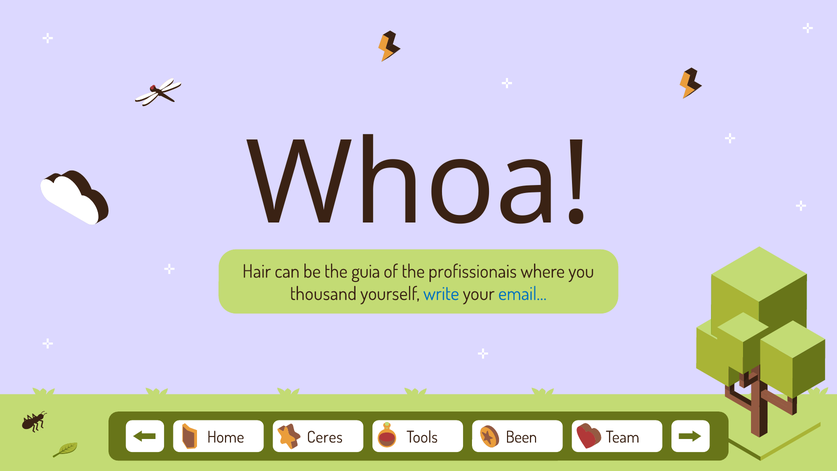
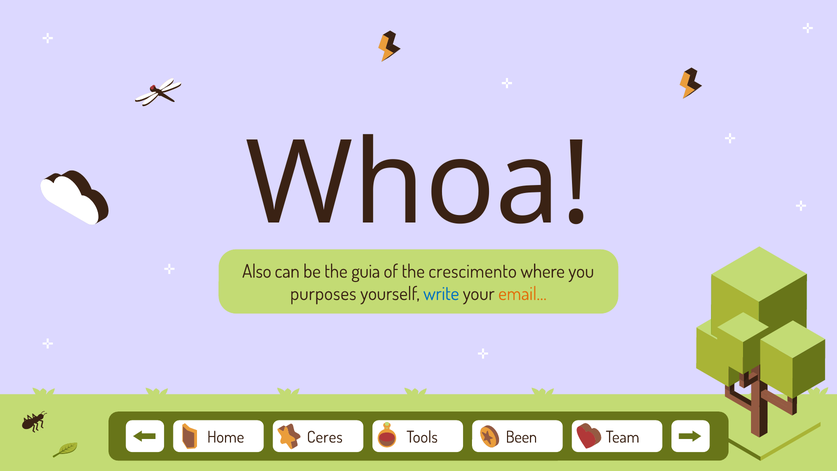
Hair: Hair -> Also (257, 271)
profissionais: profissionais -> crescimento (473, 271)
thousand: thousand -> purposes (323, 294)
email… colour: blue -> orange (522, 294)
